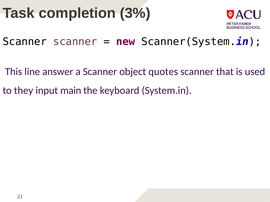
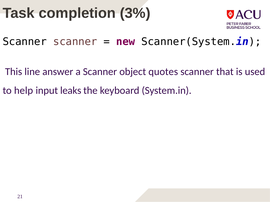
they: they -> help (24, 91)
main: main -> leaks (71, 91)
